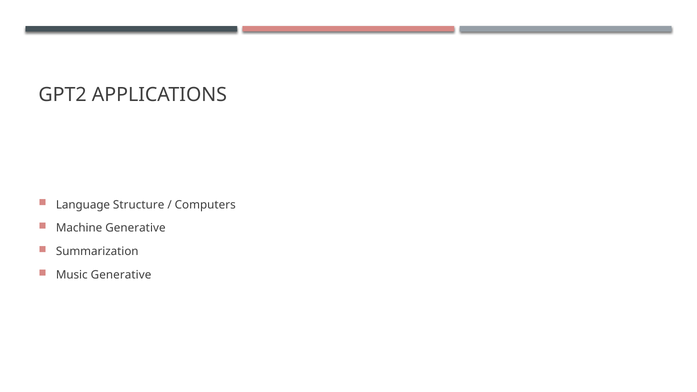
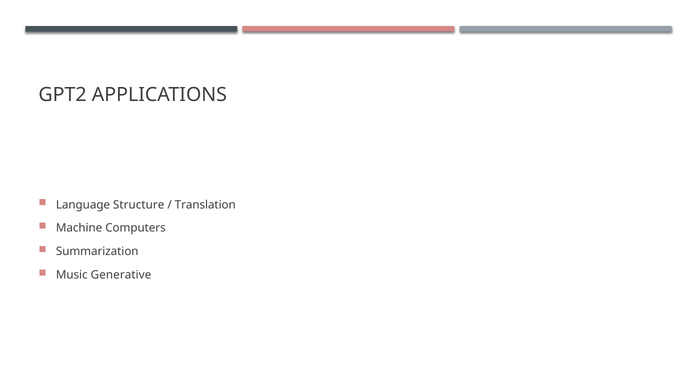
Computers: Computers -> Translation (205, 205)
Machine Generative: Generative -> Computers (135, 228)
